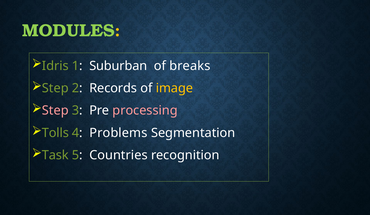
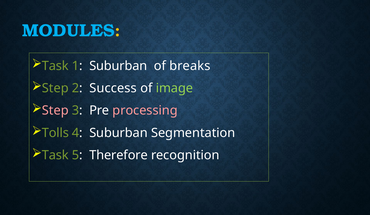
MODULES colour: light green -> light blue (68, 31)
Idris: Idris -> Task (55, 66)
Records: Records -> Success (113, 88)
image colour: yellow -> light green (174, 88)
4 Problems: Problems -> Suburban (119, 133)
Countries: Countries -> Therefore (119, 155)
